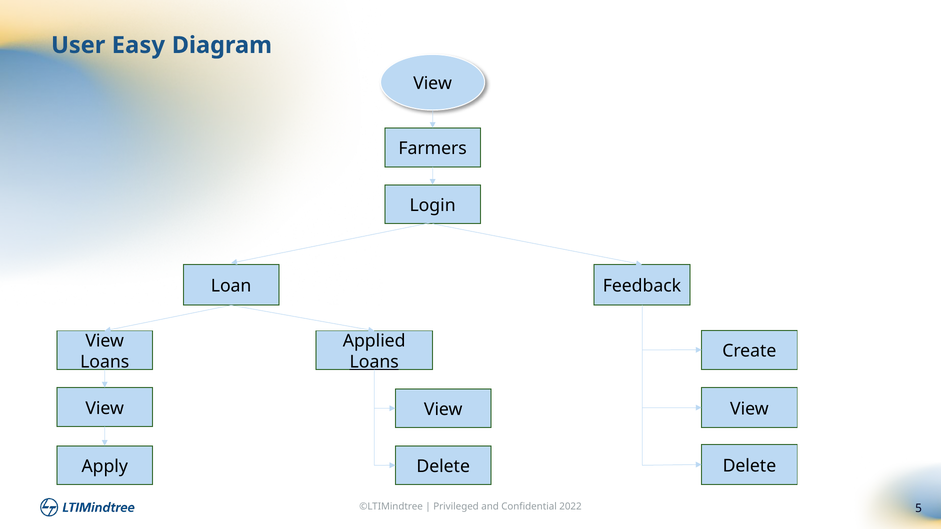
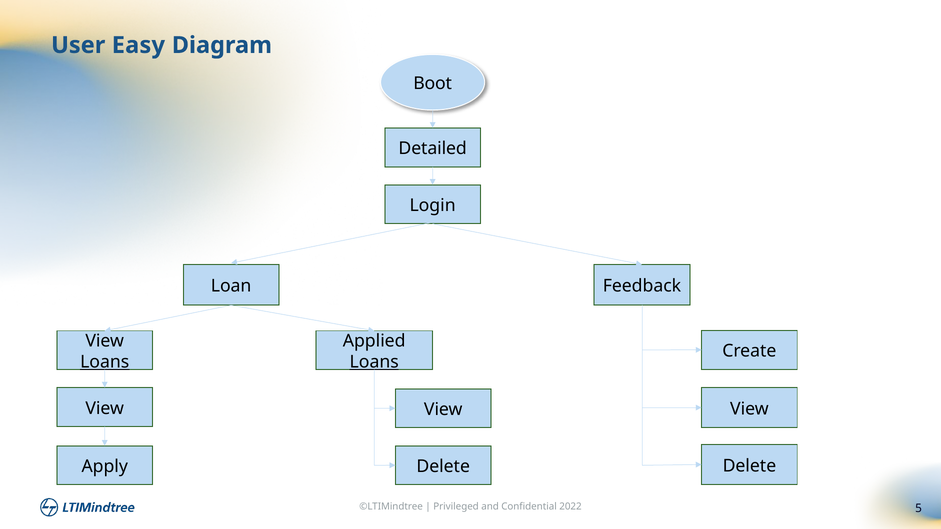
View: View -> Boot (433, 84)
Farmers: Farmers -> Detailed (433, 149)
Loans underline: none -> present (105, 362)
